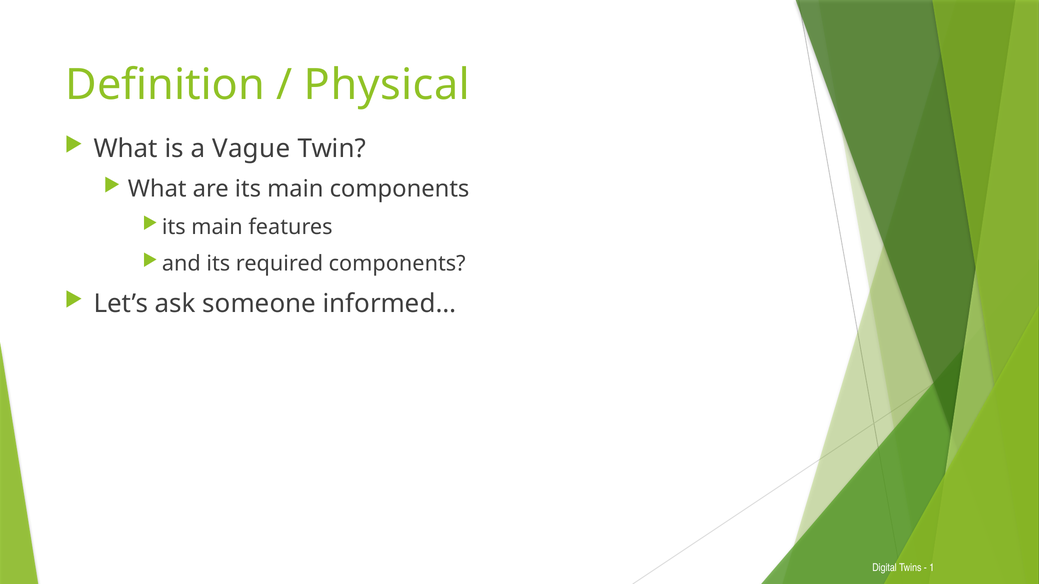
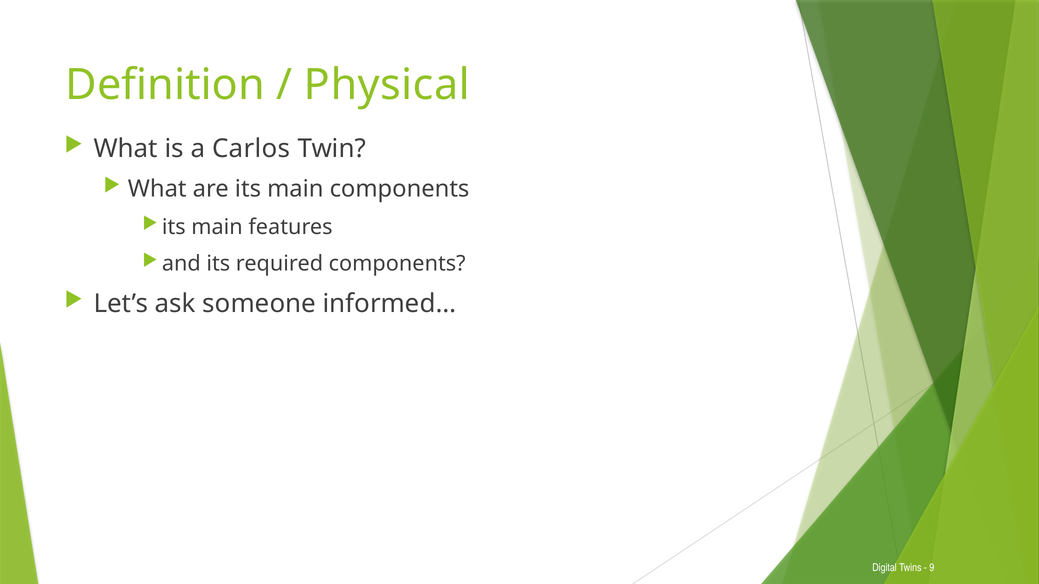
Vague: Vague -> Carlos (251, 149)
1: 1 -> 9 (932, 568)
